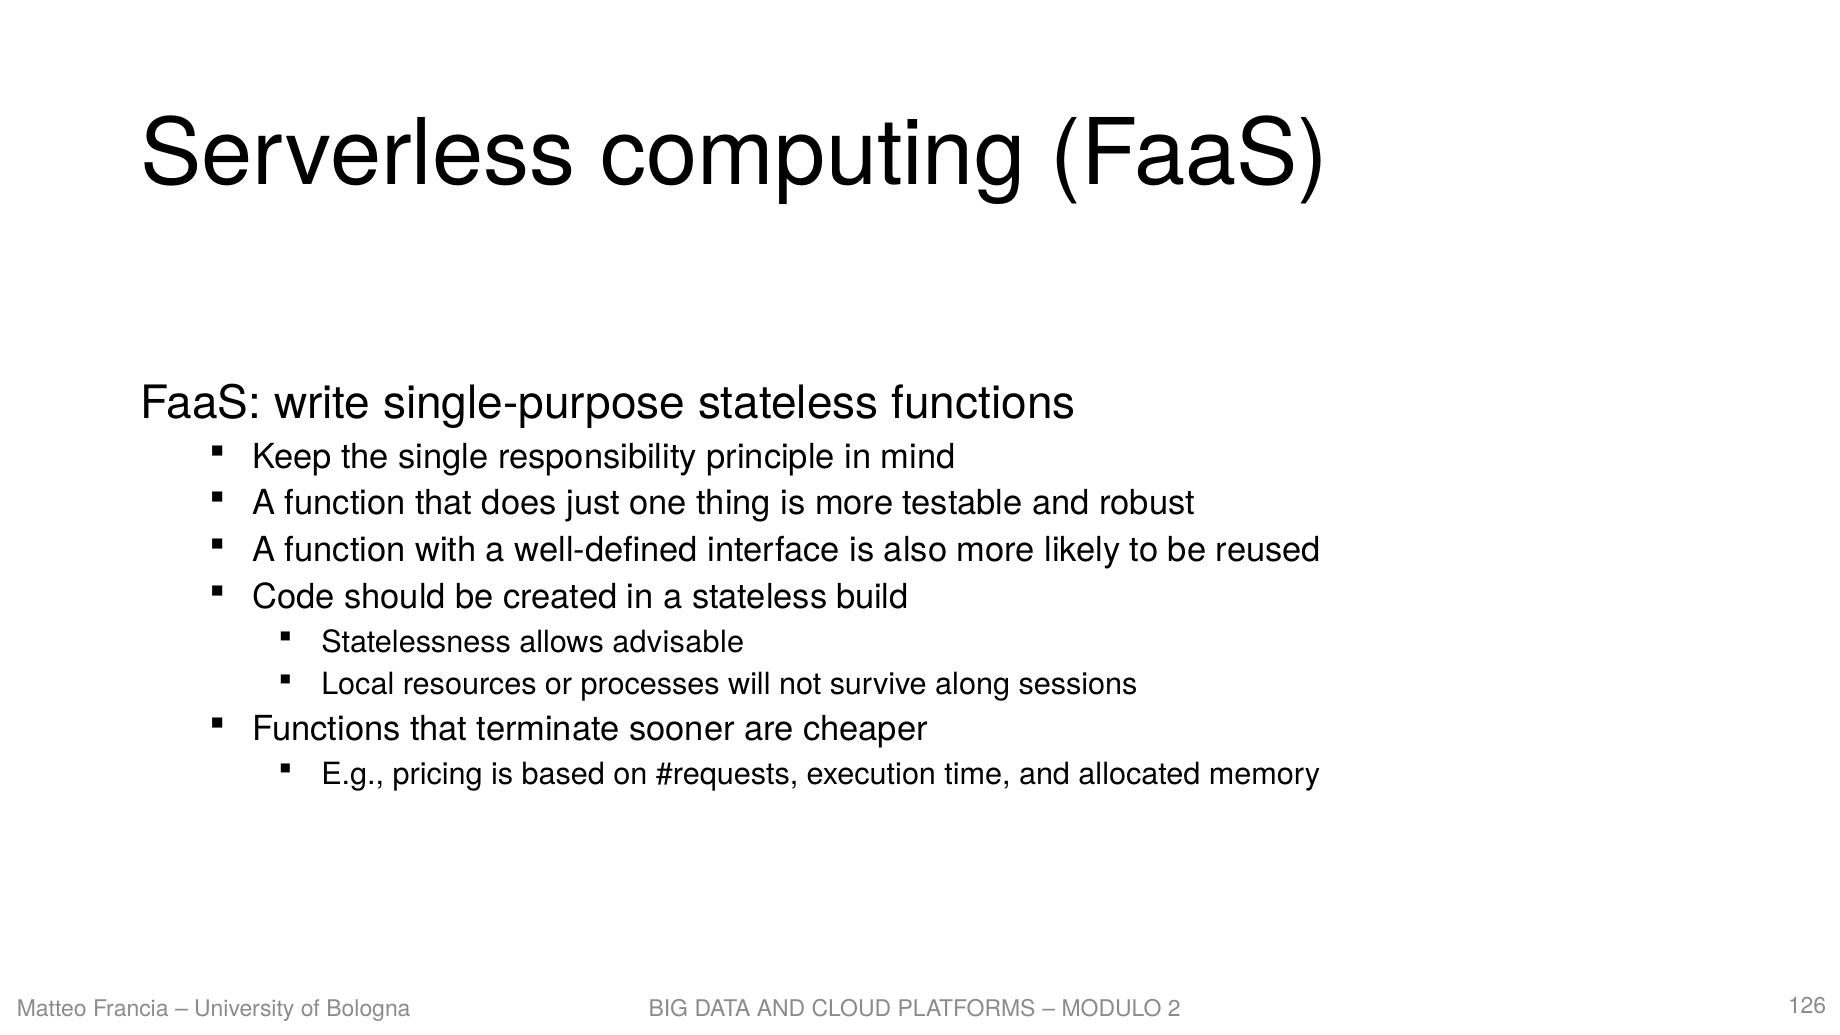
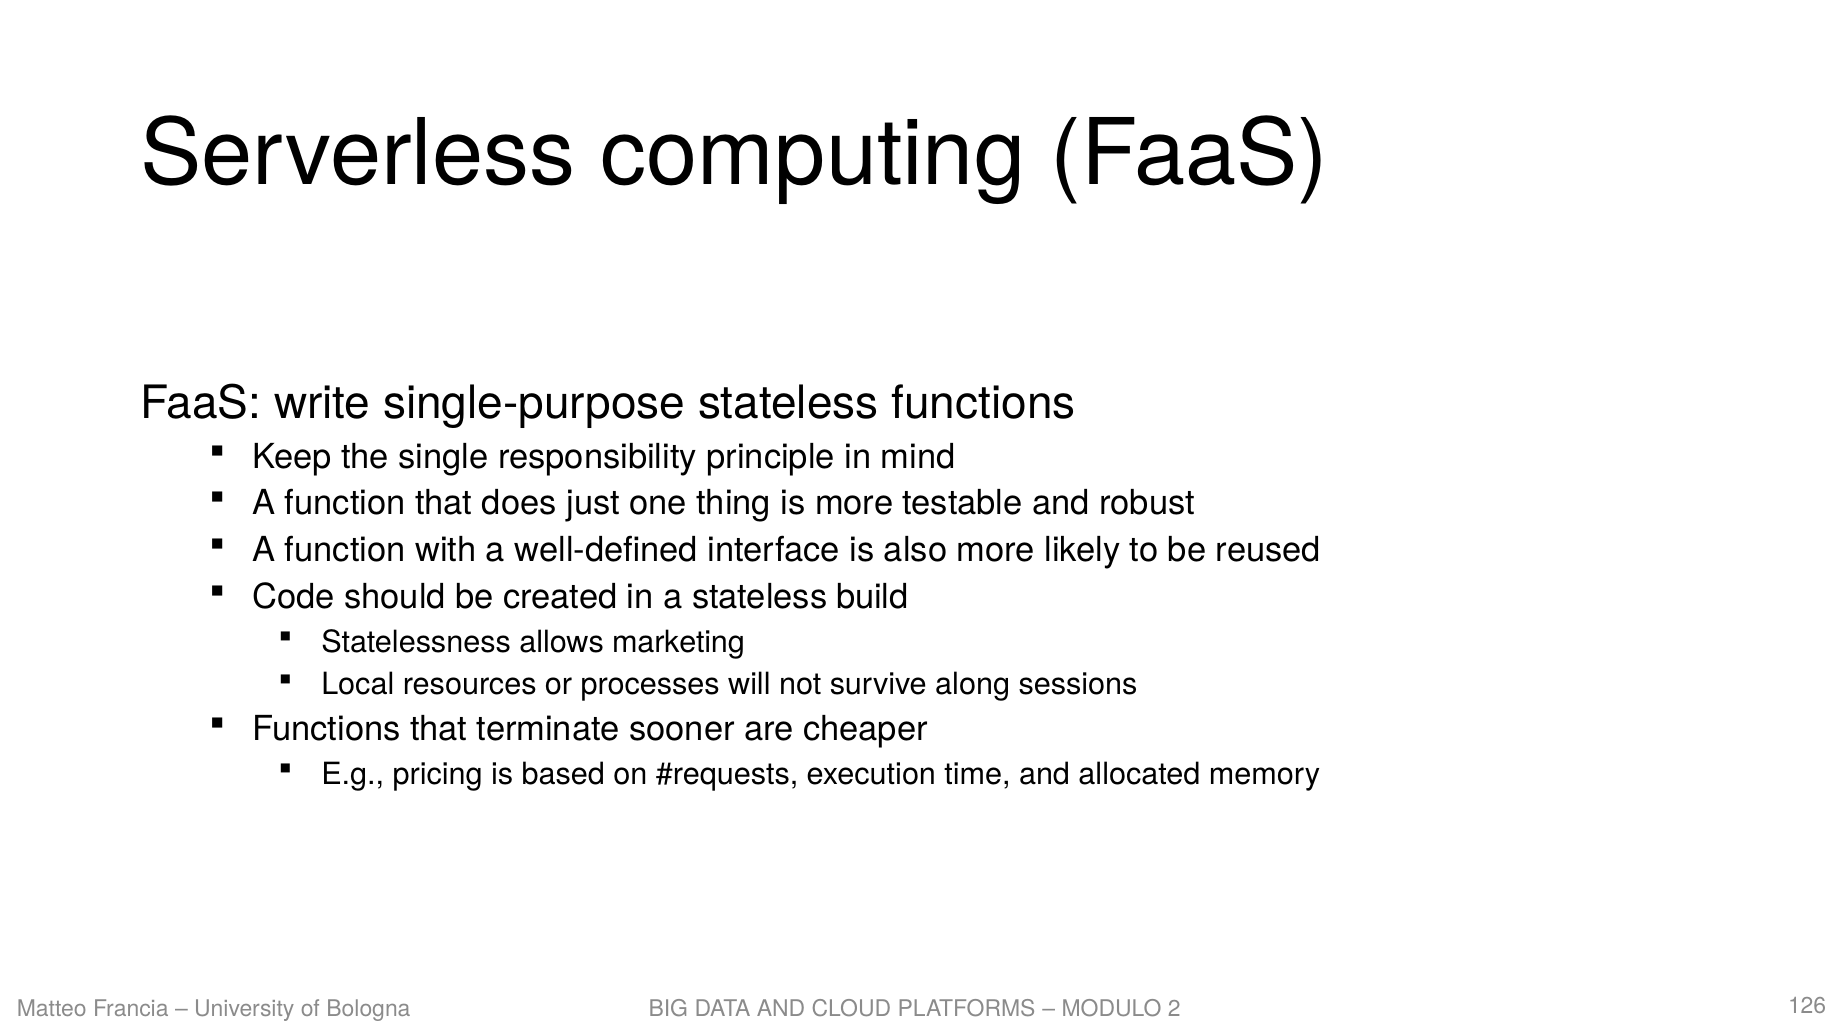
advisable: advisable -> marketing (679, 642)
